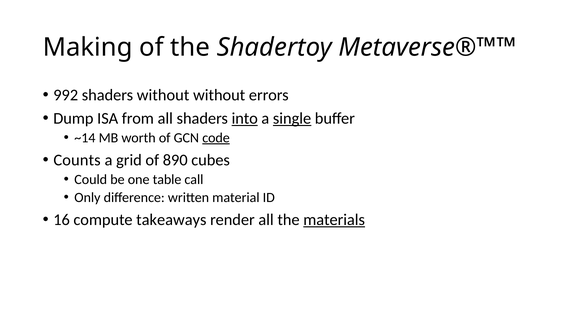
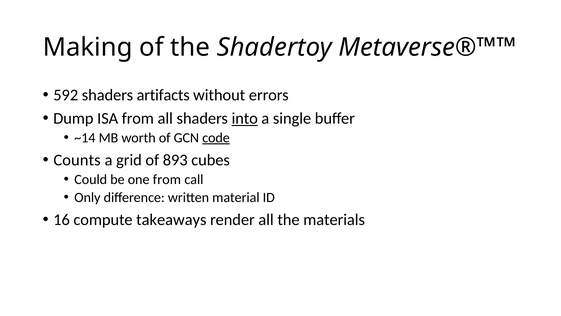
992: 992 -> 592 (66, 95)
shaders without: without -> artifacts (163, 95)
single underline: present -> none (292, 118)
890: 890 -> 893 (175, 160)
one table: table -> from (167, 179)
materials underline: present -> none (334, 219)
